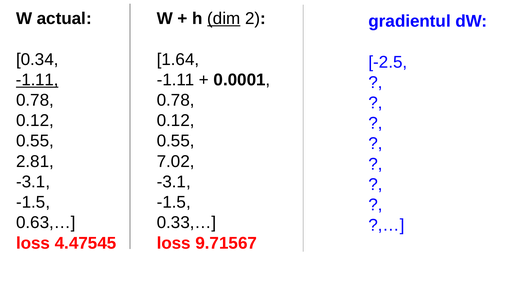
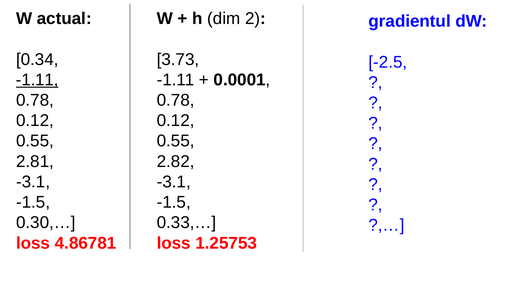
dim underline: present -> none (224, 19)
1.64: 1.64 -> 3.73 (178, 59)
7.02: 7.02 -> 2.82 (176, 162)
0.63,…: 0.63,… -> 0.30,… (46, 223)
4.47545: 4.47545 -> 4.86781 (86, 243)
9.71567: 9.71567 -> 1.25753 (226, 243)
